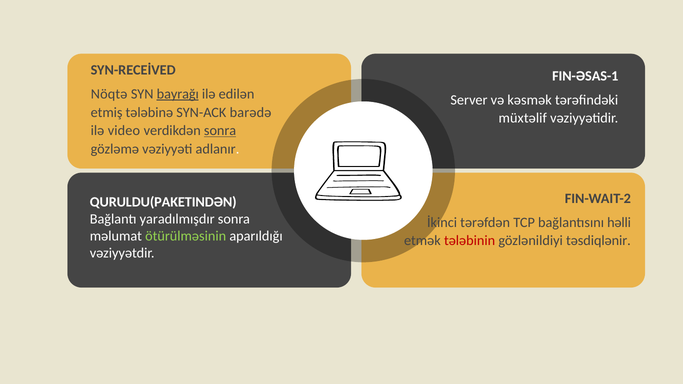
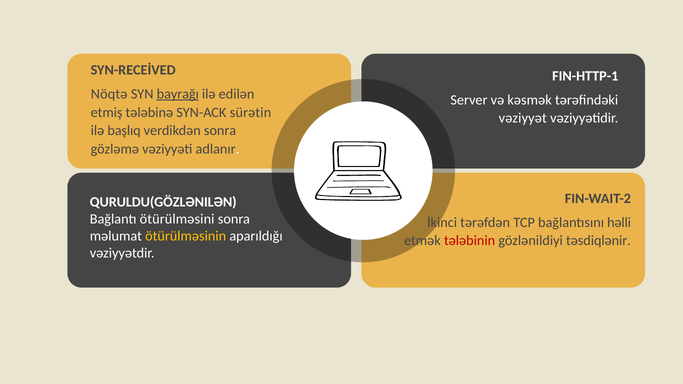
FIN-ƏSAS-1: FIN-ƏSAS-1 -> FIN-HTTP-1 (585, 76)
barədə: barədə -> sürətin (251, 112)
müxtəlif: müxtəlif -> vəziyyət (523, 118)
video: video -> başlıq (124, 131)
sonra underline: present -> none (220, 131)
QURULDU(PAKETINDƏN: QURULDU(PAKETINDƏN -> QURULDU(GÖZLƏNILƏN (163, 202)
yaradılmışdır: yaradılmışdır -> ötürülməsini (177, 219)
ötürülməsinin colour: light green -> yellow (186, 236)
